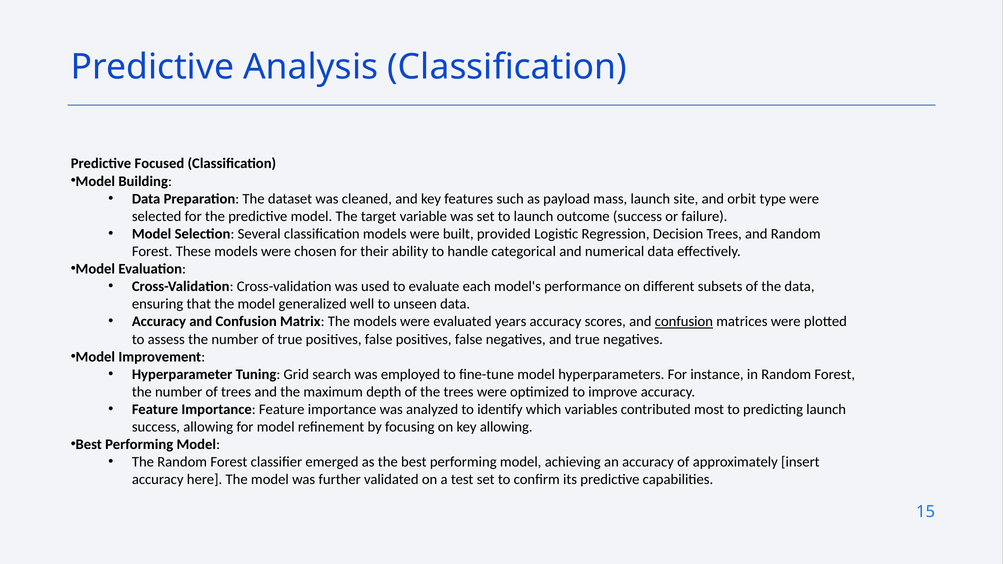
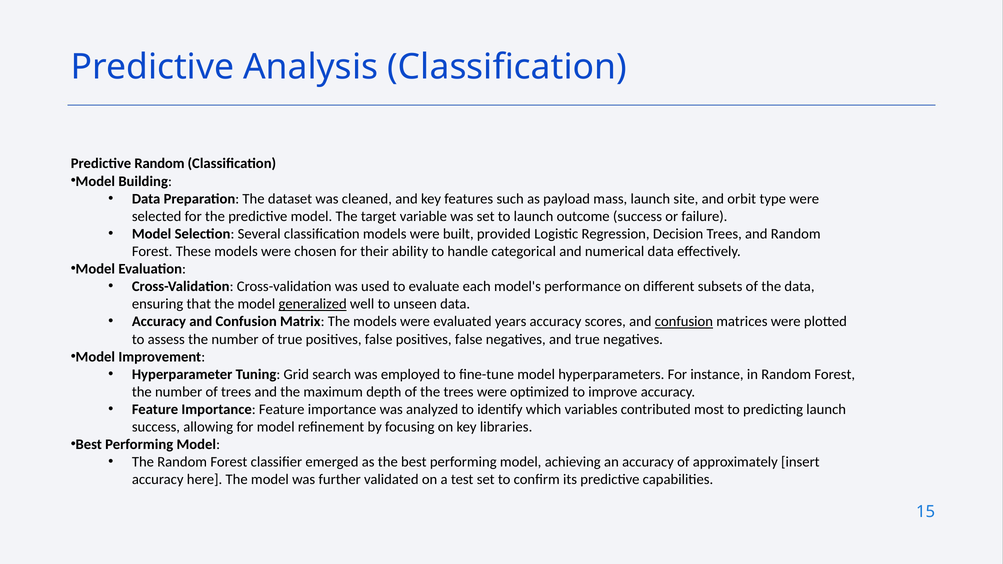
Predictive Focused: Focused -> Random (160, 164)
generalized underline: none -> present (313, 304)
key allowing: allowing -> libraries (506, 427)
